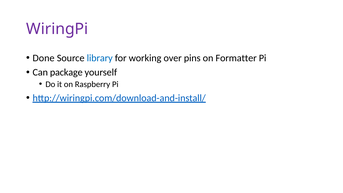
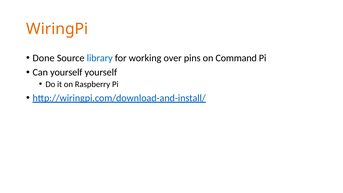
WiringPi colour: purple -> orange (57, 29)
Formatter: Formatter -> Command (236, 58)
Can package: package -> yourself (66, 72)
